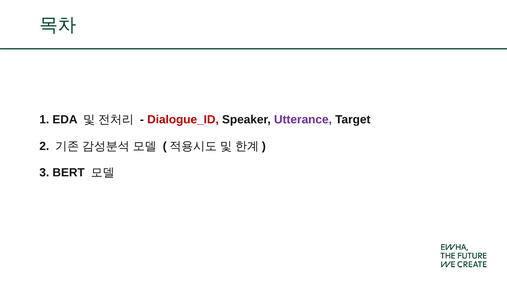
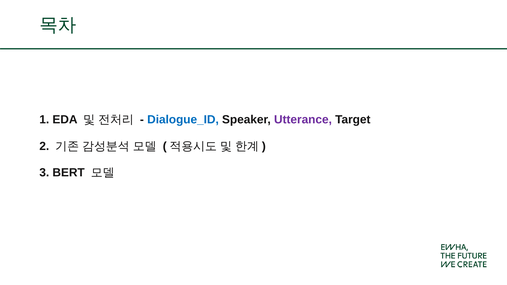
Dialogue_ID colour: red -> blue (183, 120)
